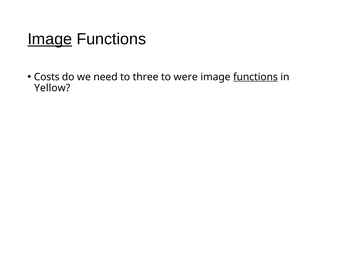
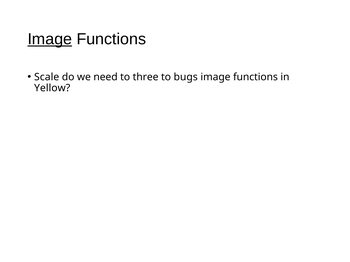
Costs: Costs -> Scale (47, 77)
were: were -> bugs (186, 77)
functions underline: present -> none (255, 77)
